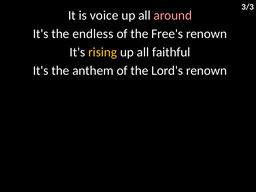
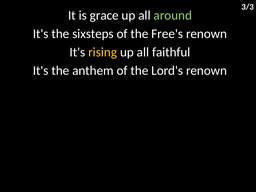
voice: voice -> grace (104, 15)
around colour: pink -> light green (173, 15)
endless: endless -> sixsteps (93, 34)
